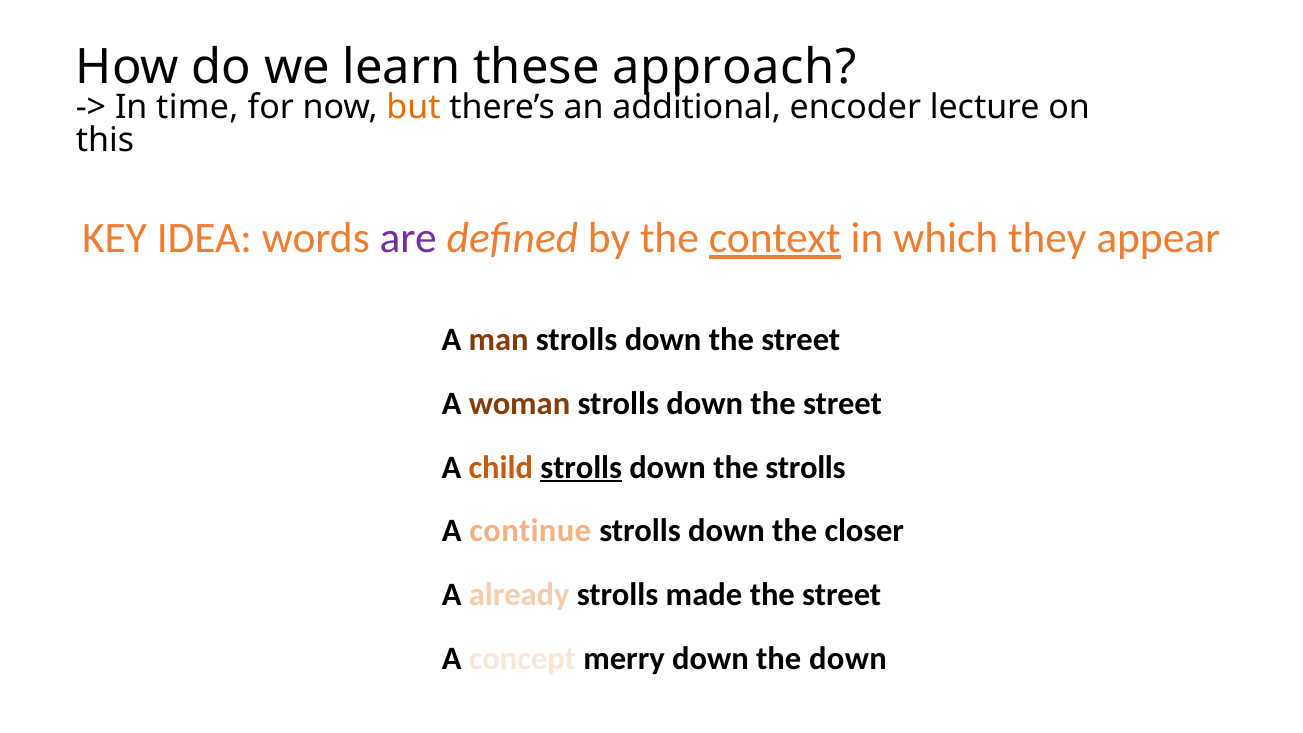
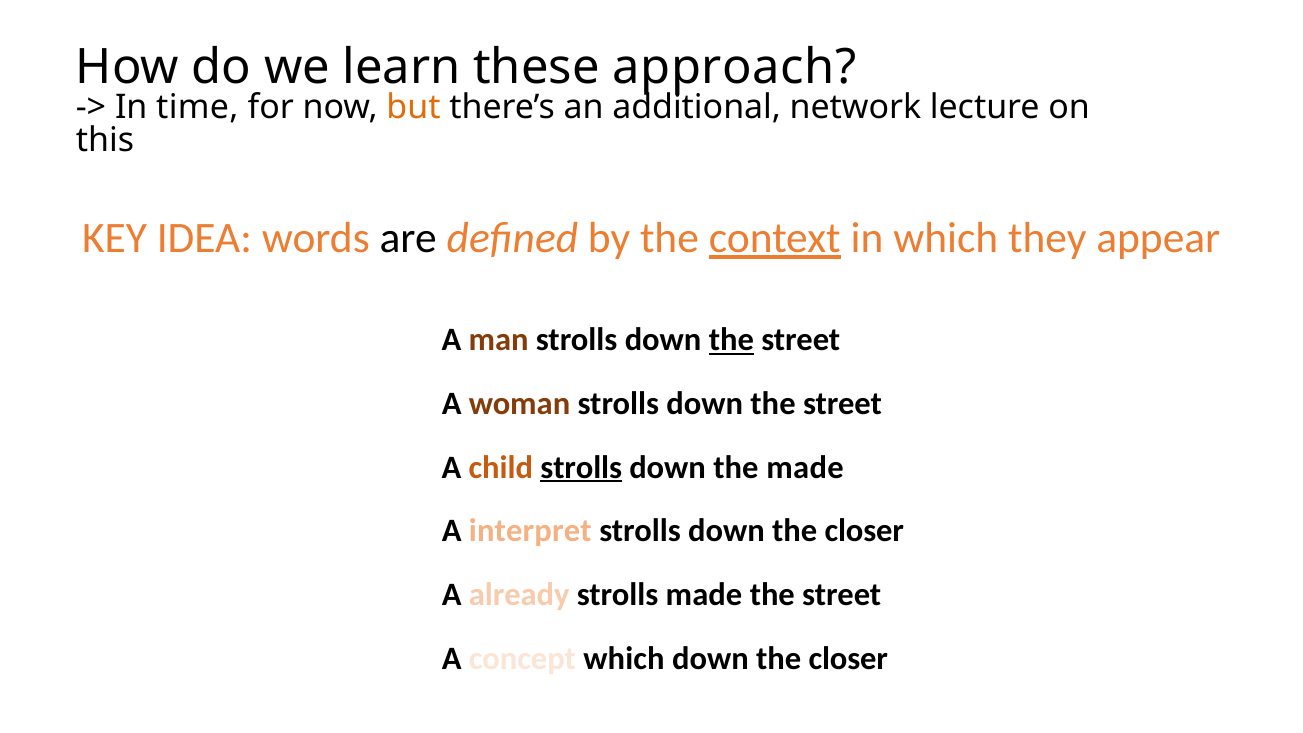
encoder: encoder -> network (855, 108)
are colour: purple -> black (408, 238)
the underline: none -> present (731, 340)
the strolls: strolls -> made (805, 467)
continue: continue -> interpret (530, 531)
concept merry: merry -> which (624, 659)
down: down -> closer (848, 659)
